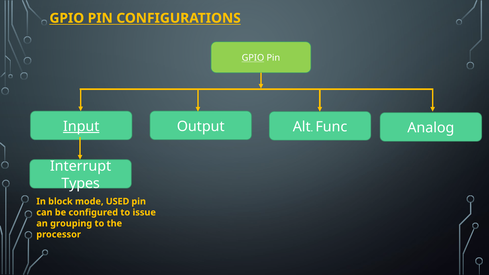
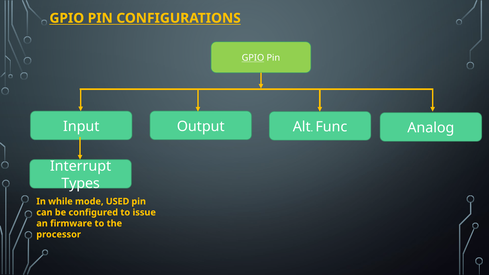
Input underline: present -> none (81, 126)
block: block -> while (60, 201)
grouping: grouping -> firmware (71, 223)
